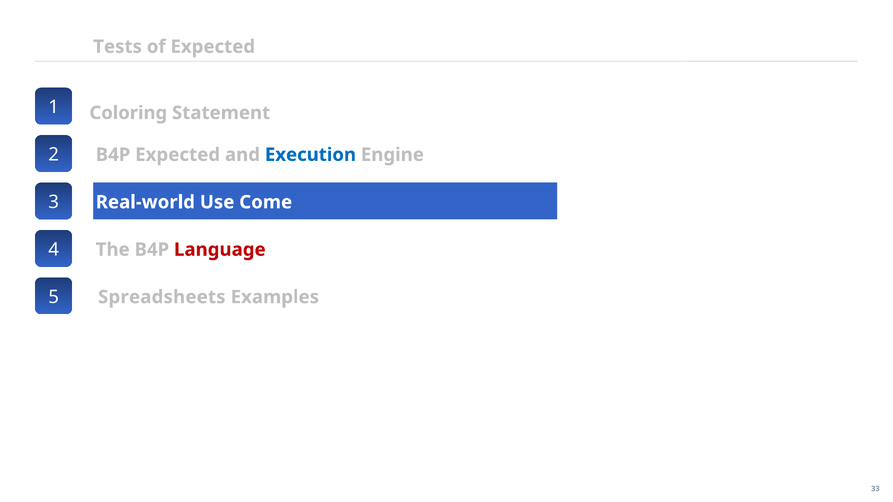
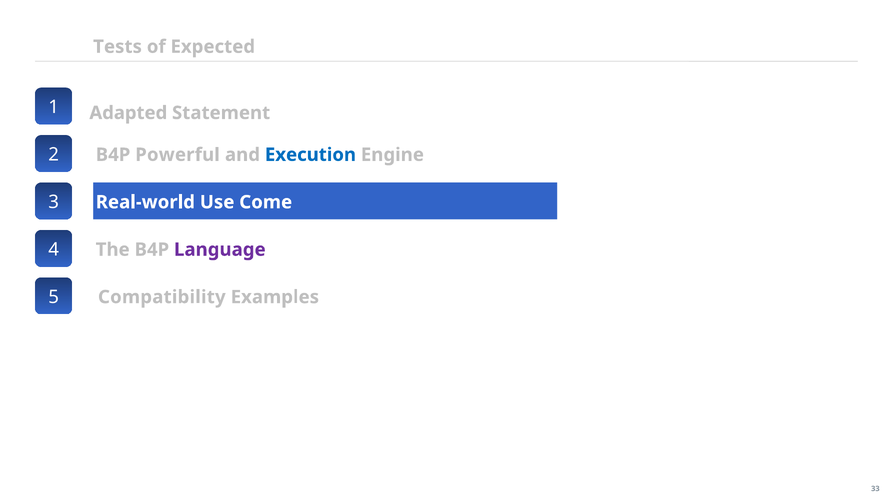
Coloring: Coloring -> Adapted (128, 113)
B4P Expected: Expected -> Powerful (178, 155)
Language colour: red -> purple (220, 250)
Spreadsheets: Spreadsheets -> Compatibility (162, 297)
